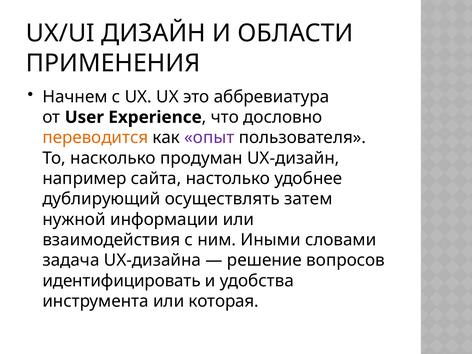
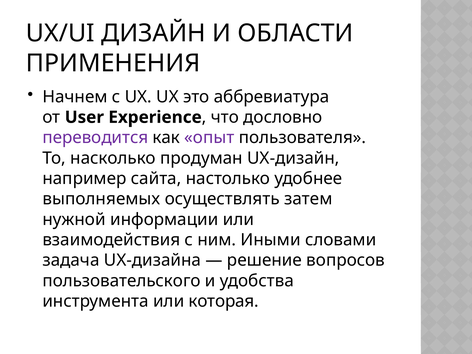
переводится colour: orange -> purple (95, 138)
дублирующий: дублирующий -> выполняемых (101, 199)
идентифицировать: идентифицировать -> пользовательского (121, 281)
